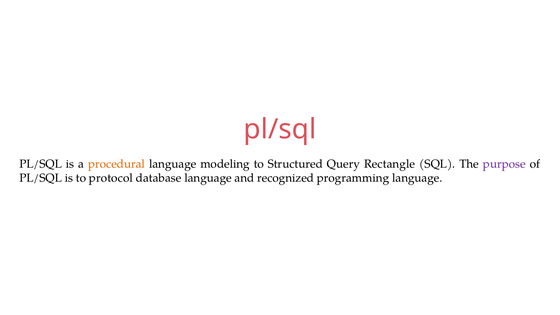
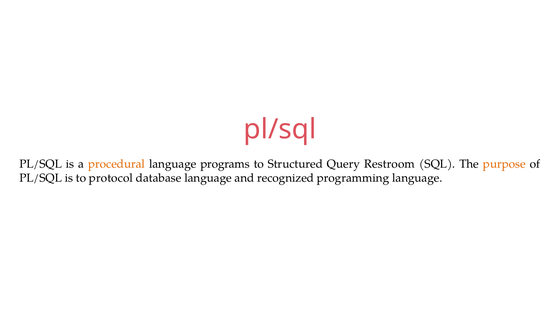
modeling: modeling -> programs (225, 164)
Rectangle: Rectangle -> Restroom (390, 164)
purpose colour: purple -> orange (504, 164)
